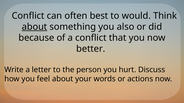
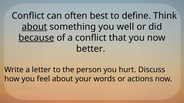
would: would -> define (136, 16)
also: also -> well (125, 27)
because underline: none -> present (36, 38)
